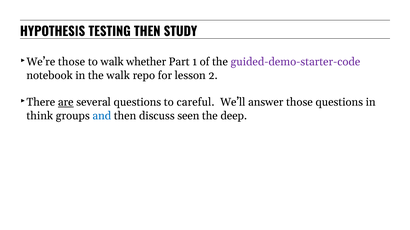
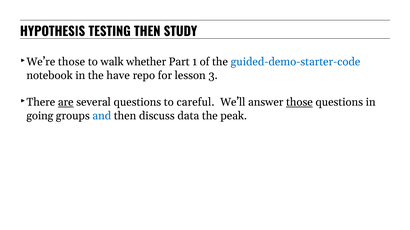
guided-demo-starter-code colour: purple -> blue (295, 62)
the walk: walk -> have (118, 75)
2: 2 -> 3 (213, 75)
those underline: none -> present (299, 102)
think: think -> going (40, 116)
seen: seen -> data (188, 116)
deep: deep -> peak (234, 116)
